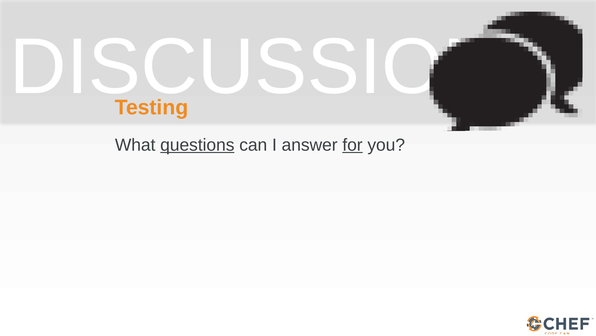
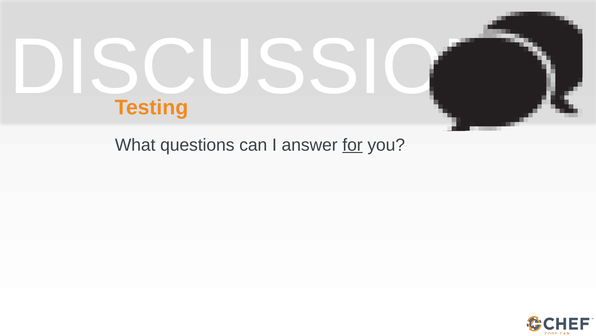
questions underline: present -> none (197, 145)
